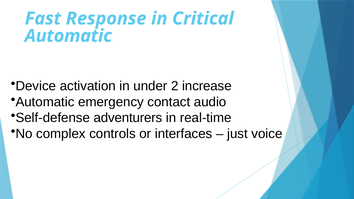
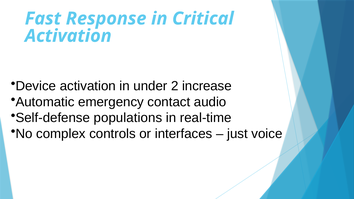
Automatic: Automatic -> Activation (68, 36)
adventurers: adventurers -> populations (128, 118)
